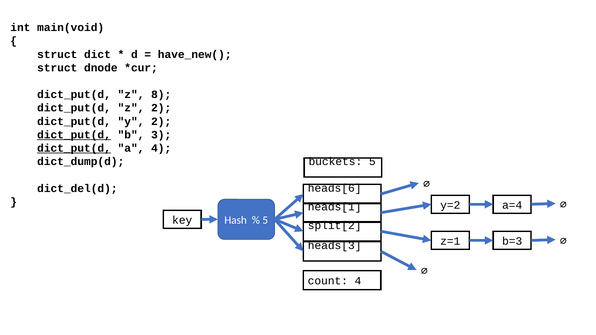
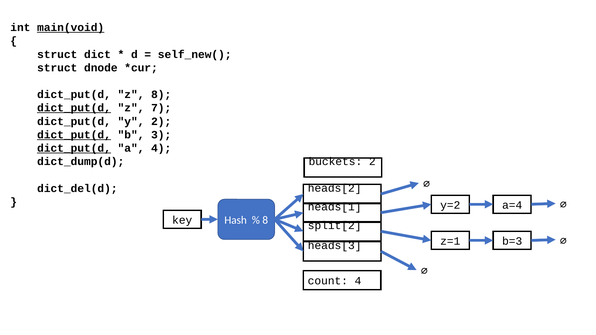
main(void underline: none -> present (71, 28)
have_new(: have_new( -> self_new( (195, 54)
dict_put(d underline: none -> present (74, 108)
z 2: 2 -> 7 (161, 108)
buckets 5: 5 -> 2 (372, 162)
heads[6: heads[6 -> heads[2 (335, 188)
5: 5 -> 8 (265, 220)
